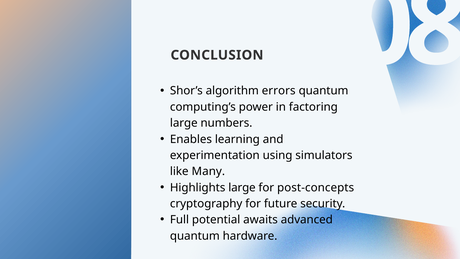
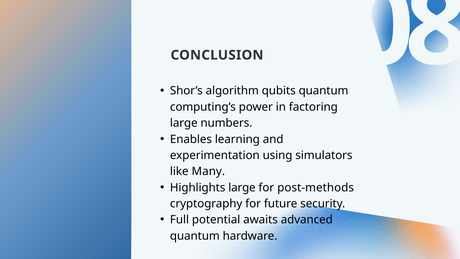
errors: errors -> qubits (279, 91)
post-concepts: post-concepts -> post-methods (316, 187)
